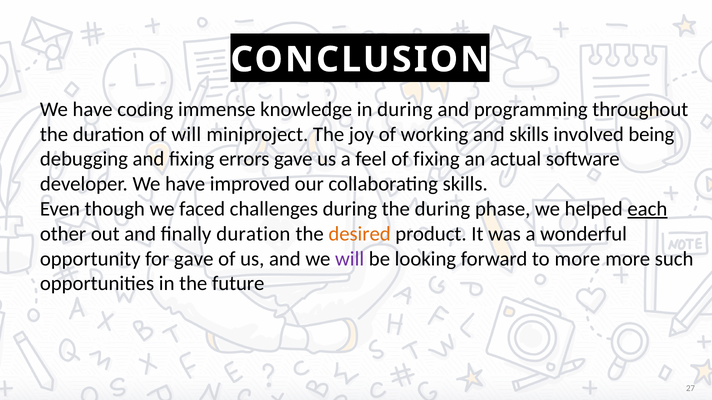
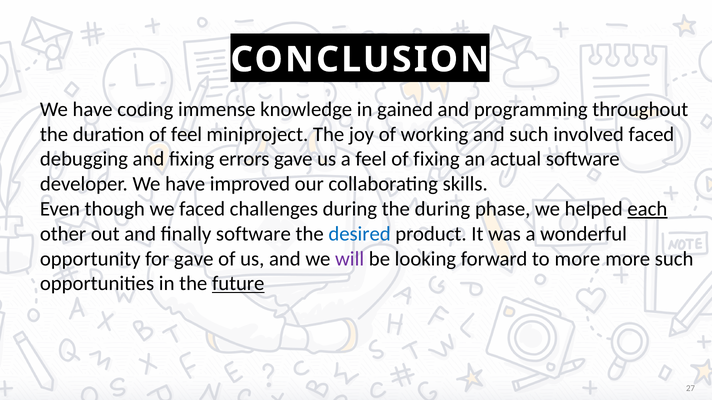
in during: during -> gained (405, 109)
of will: will -> feel (187, 134)
and skills: skills -> such (529, 134)
involved being: being -> faced (651, 134)
finally duration: duration -> software (253, 234)
desired colour: orange -> blue (360, 234)
future underline: none -> present (238, 284)
